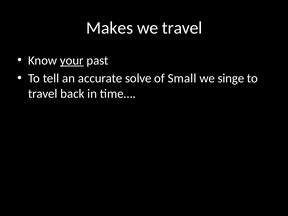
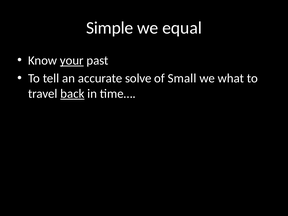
Makes: Makes -> Simple (110, 28)
we travel: travel -> equal (182, 28)
singe: singe -> what (231, 78)
back underline: none -> present (72, 94)
